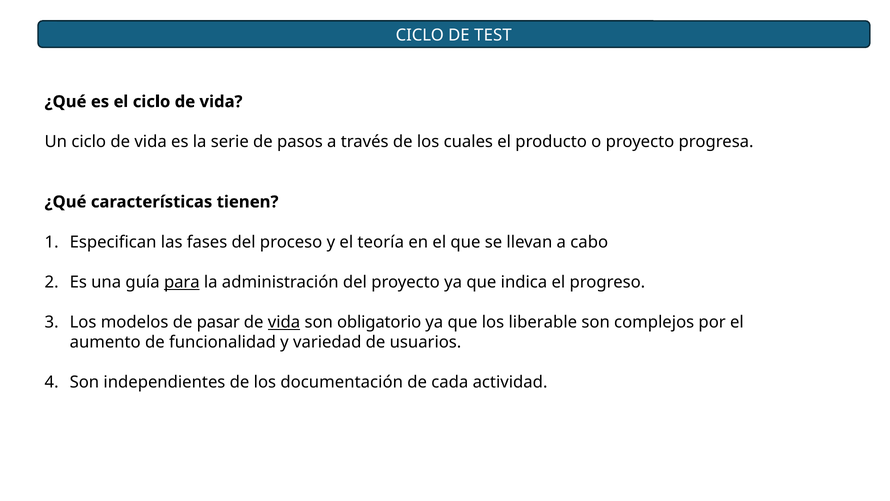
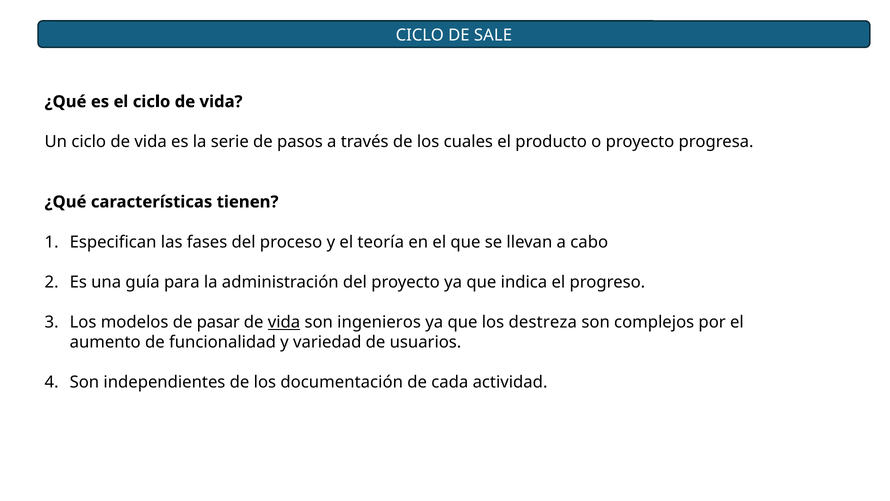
TEST: TEST -> SALE (493, 35)
para underline: present -> none (182, 282)
obligatorio: obligatorio -> ingenieros (379, 322)
liberable: liberable -> destreza (543, 322)
